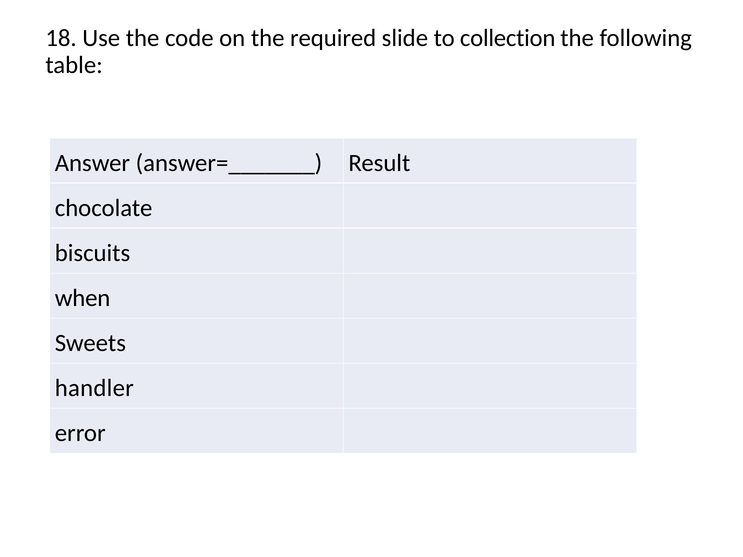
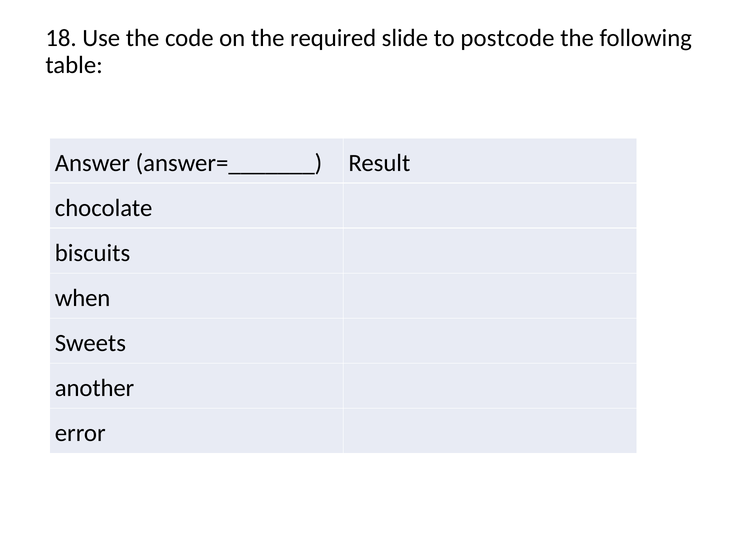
collection: collection -> postcode (507, 38)
handler: handler -> another (95, 388)
